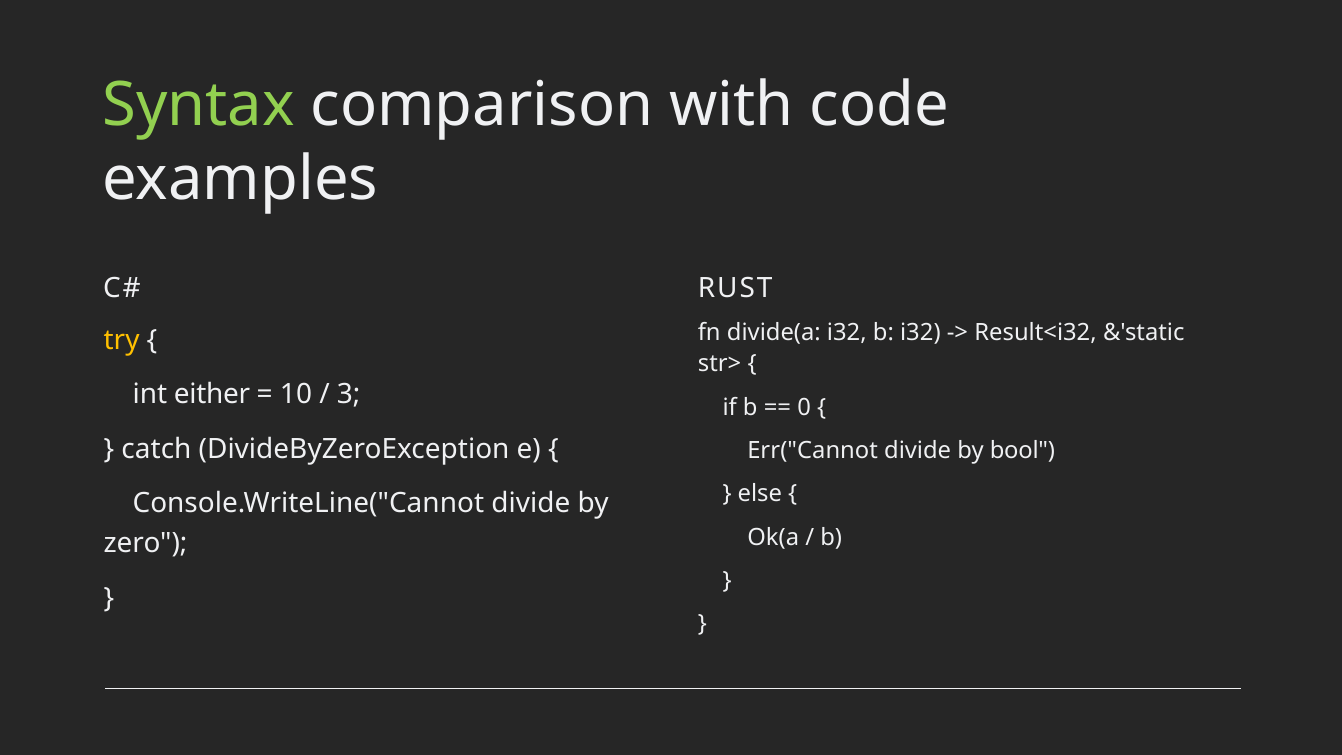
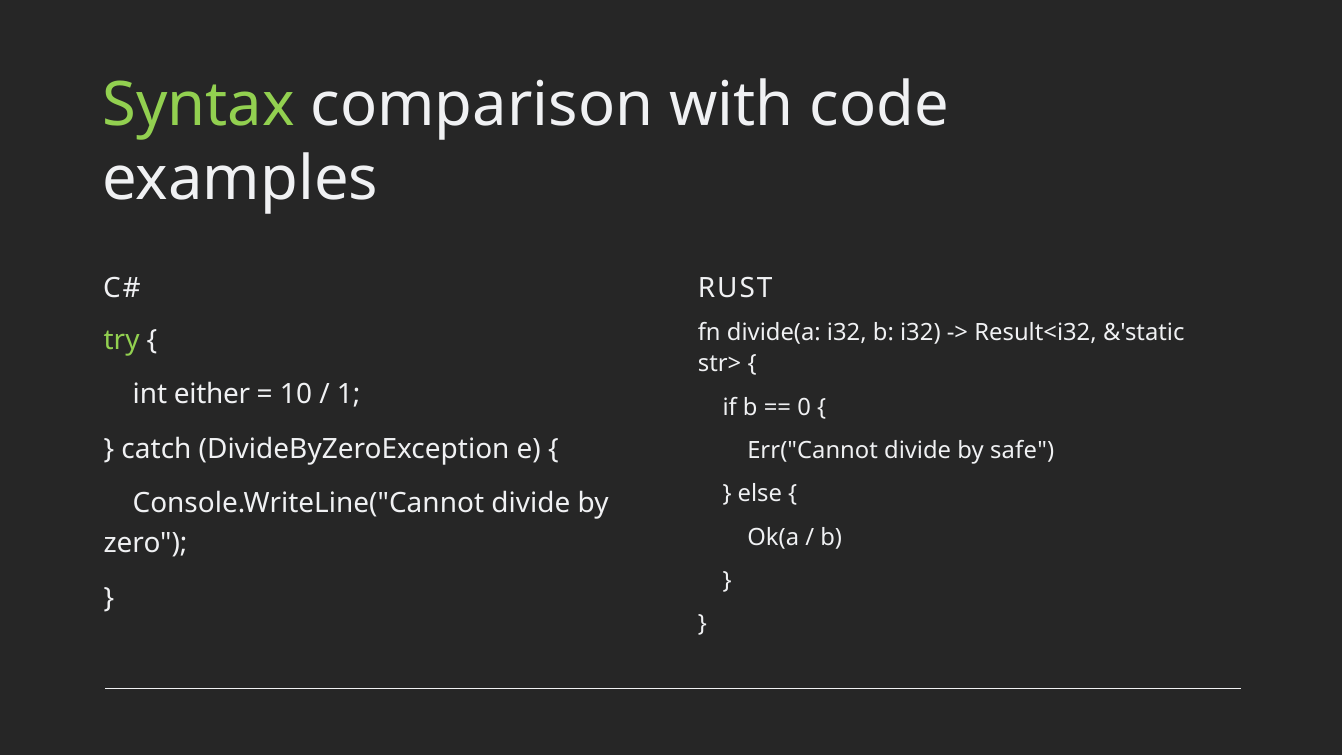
try colour: yellow -> light green (122, 340)
3: 3 -> 1 (349, 395)
bool: bool -> safe (1022, 450)
